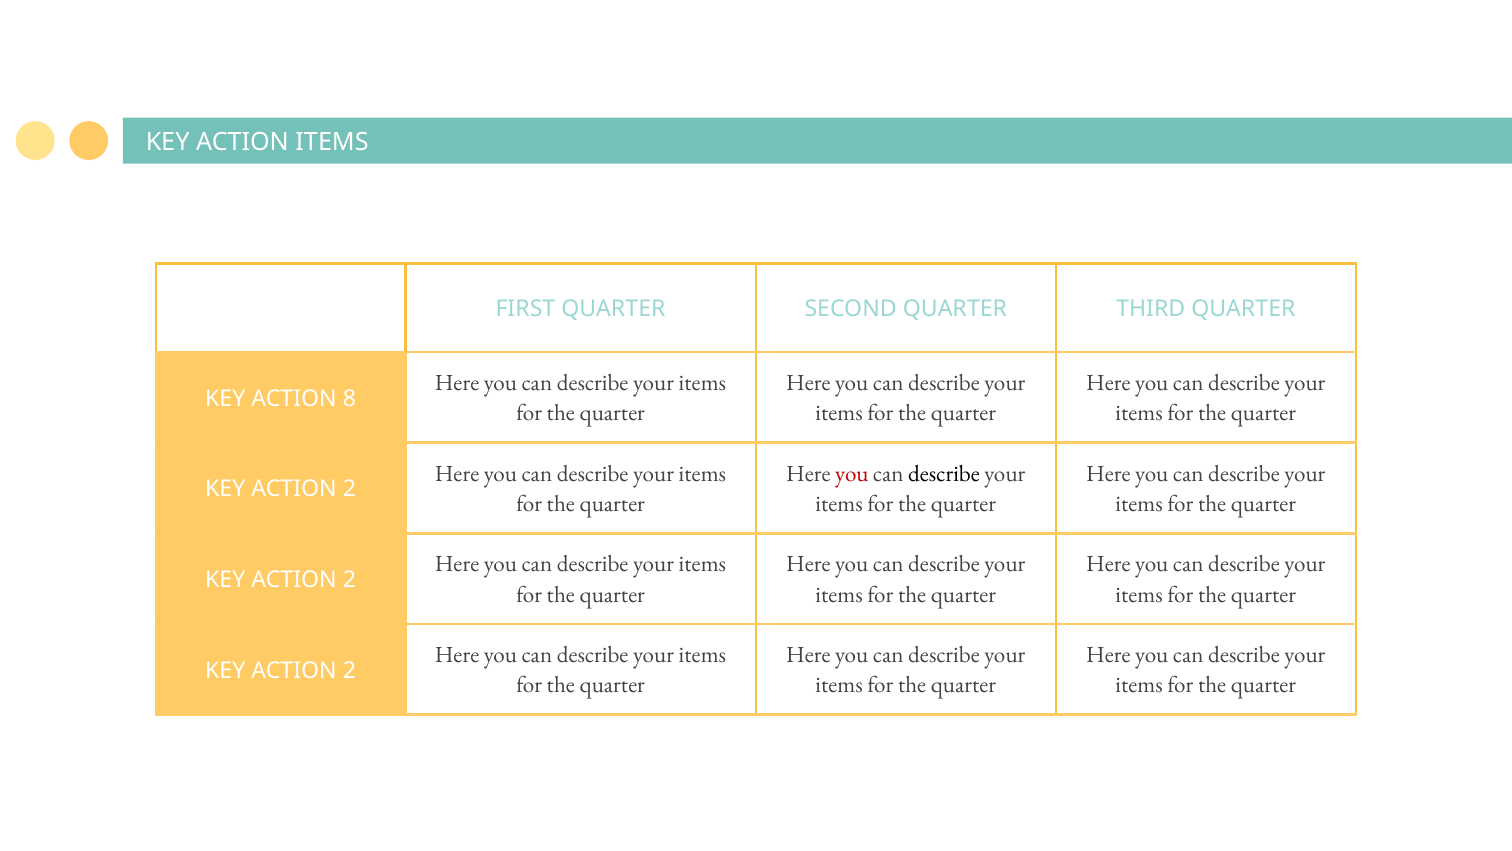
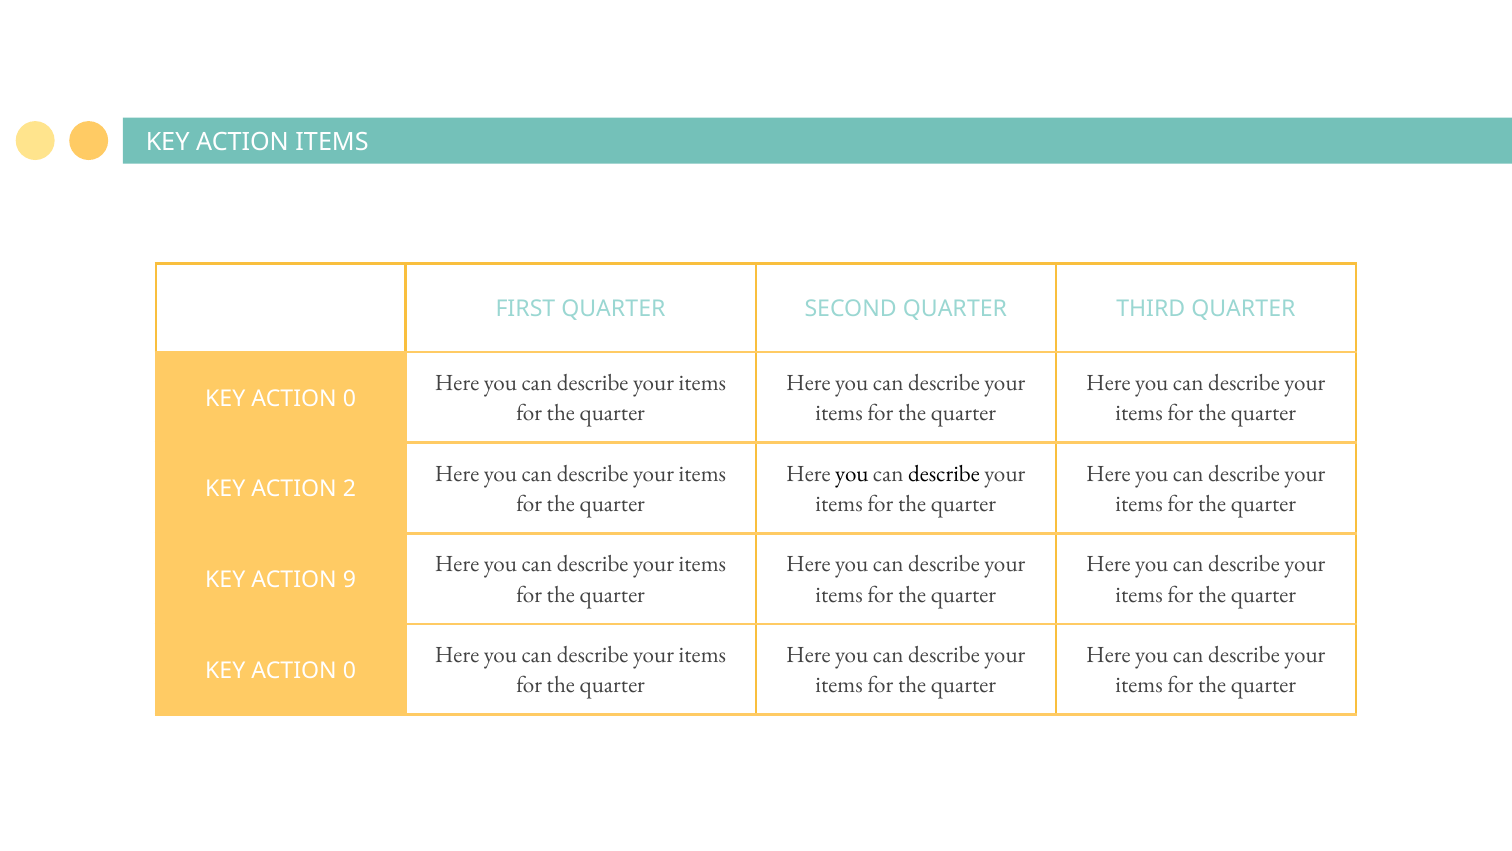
8: 8 -> 0 (349, 398)
you colour: red -> black (852, 473)
2: 2 -> 9 (349, 580)
2: 2 -> 0 (349, 670)
